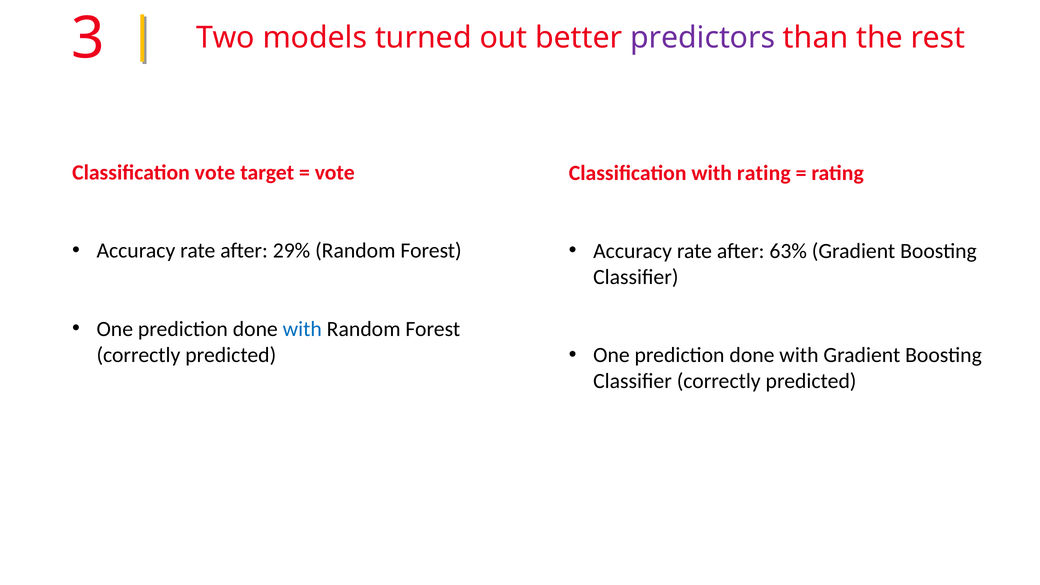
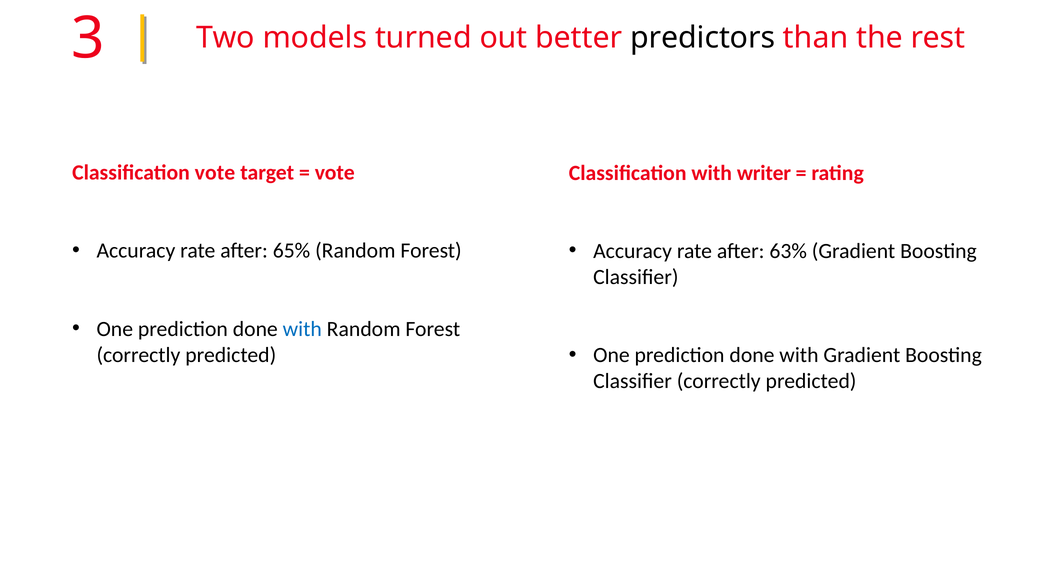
predictors colour: purple -> black (703, 37)
with rating: rating -> writer (764, 173)
29%: 29% -> 65% (291, 251)
